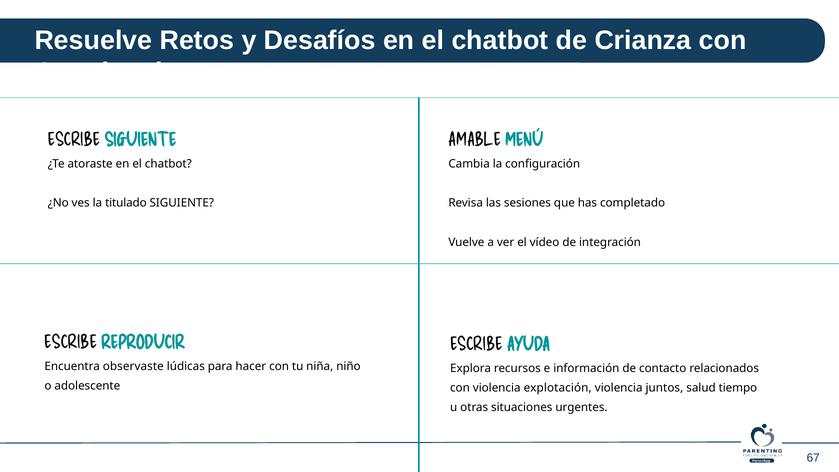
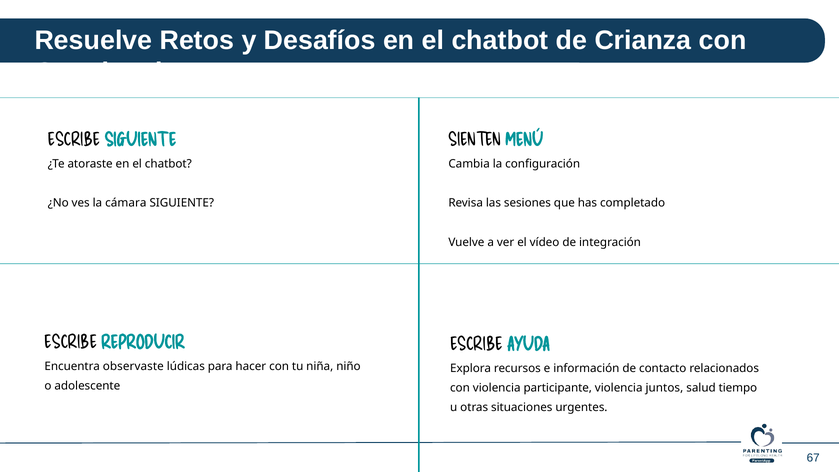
AMABLE: AMABLE -> SIENTEN (475, 140)
titulado: titulado -> cámara (126, 203)
explotación: explotación -> participante (558, 388)
